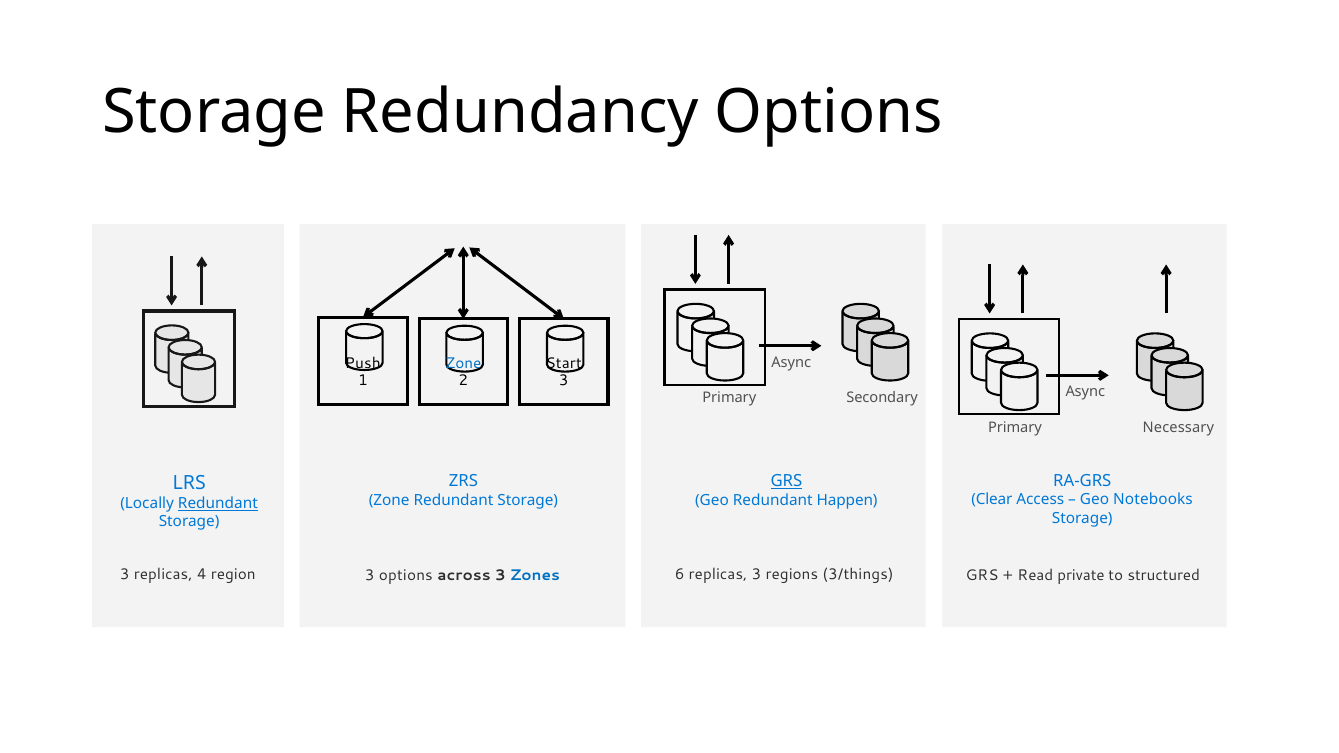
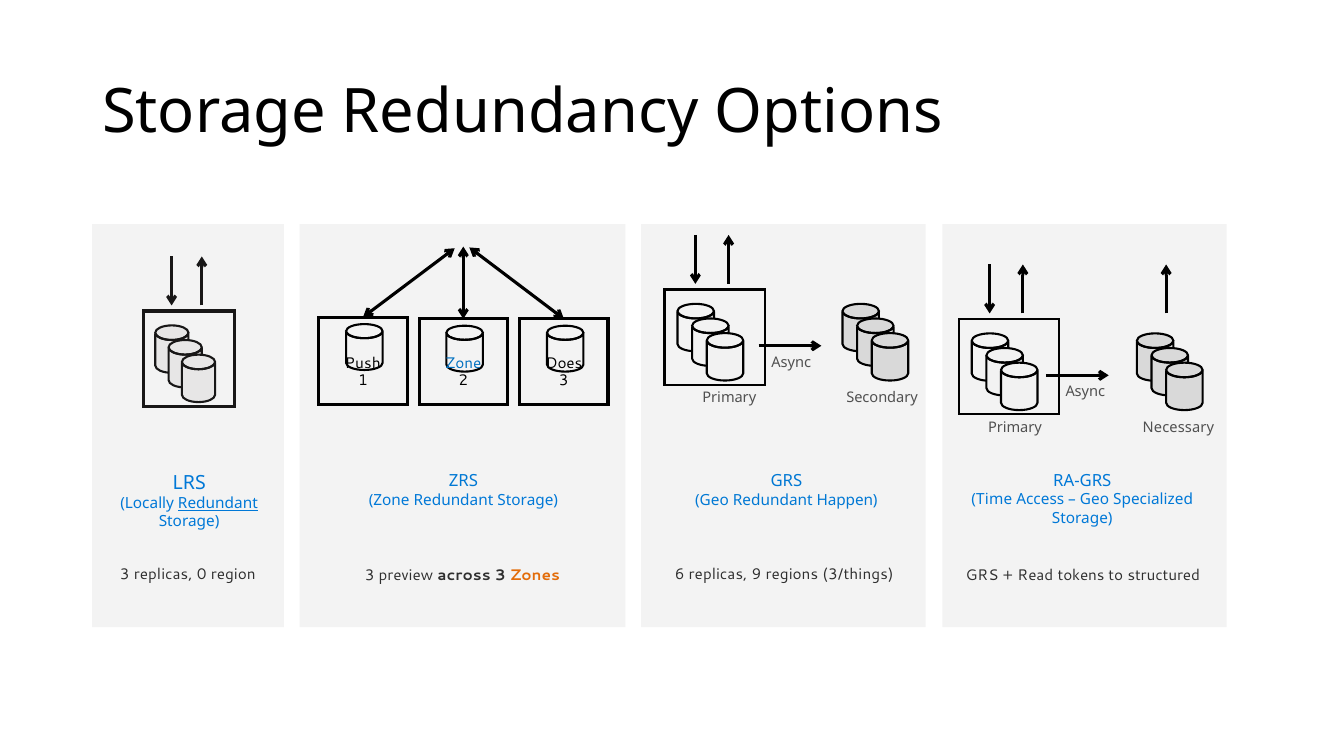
Start: Start -> Does (564, 364)
GRS underline: present -> none (786, 481)
Clear: Clear -> Time (992, 500)
Notebooks: Notebooks -> Specialized (1153, 500)
replicas 3: 3 -> 9 (757, 574)
4: 4 -> 0 (202, 575)
3 options: options -> preview (406, 575)
Zones colour: blue -> orange (535, 575)
private: private -> tokens (1081, 575)
